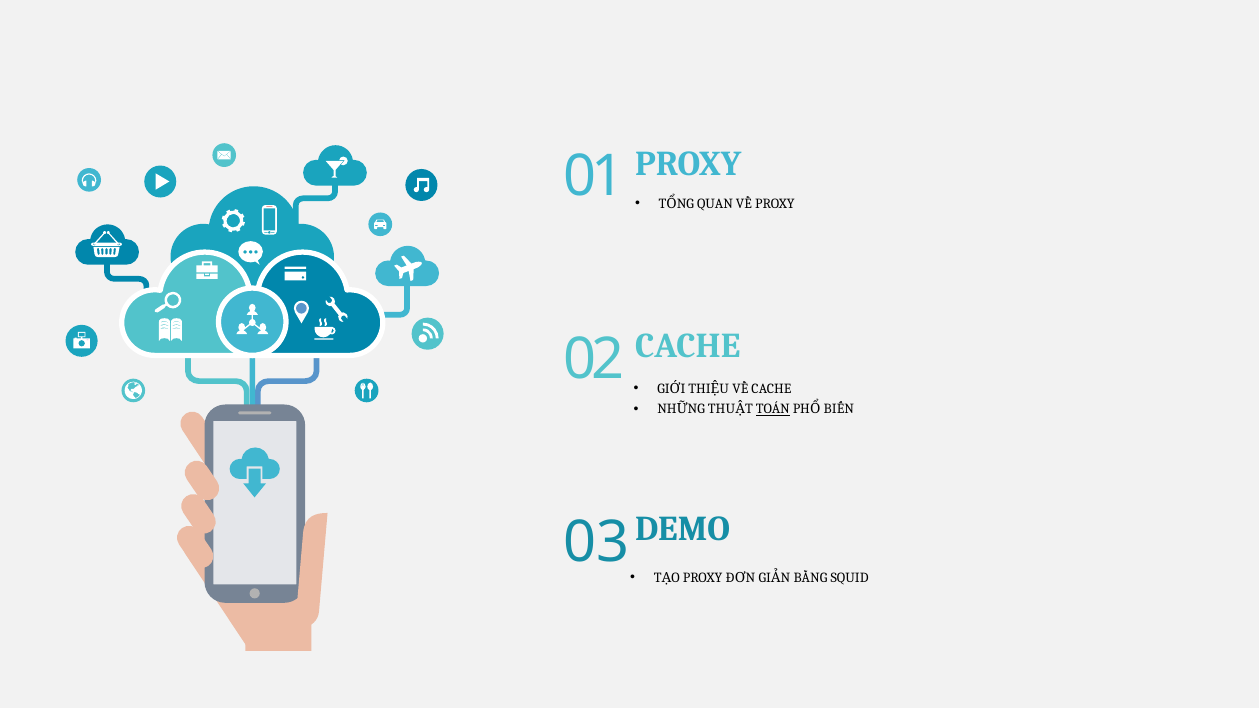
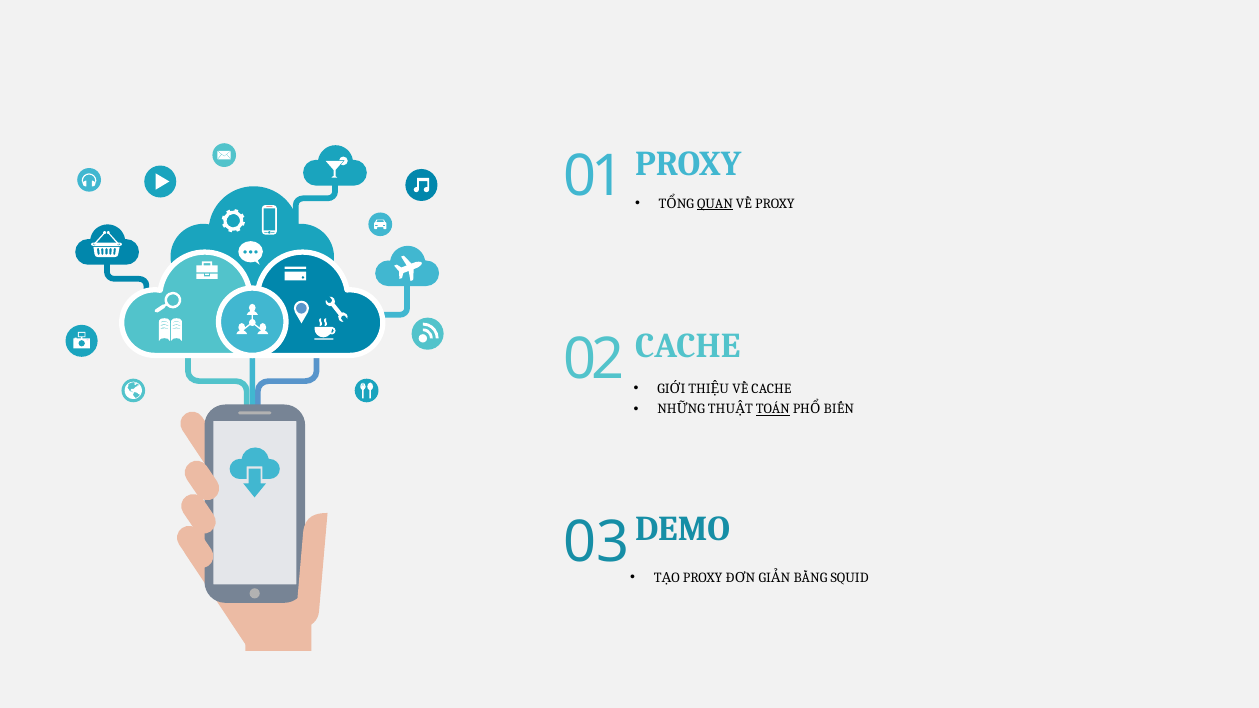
QUAN underline: none -> present (715, 204)
